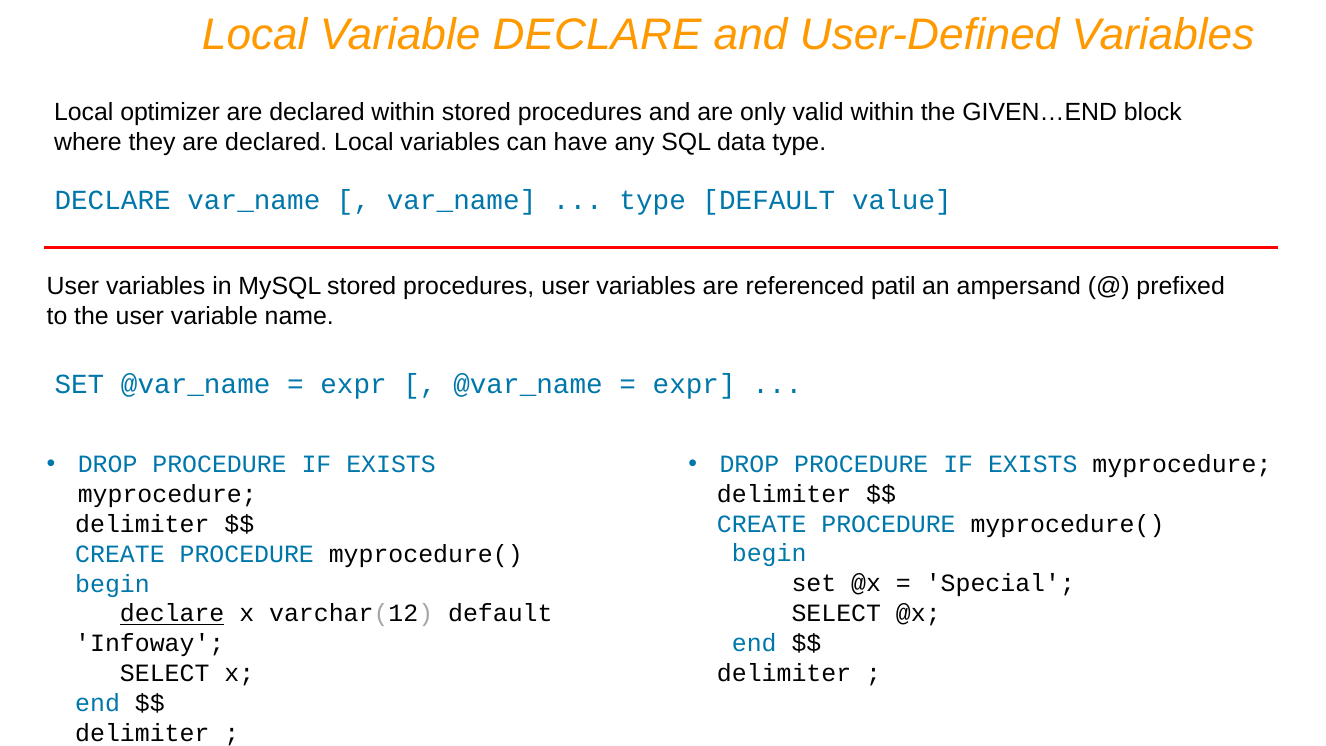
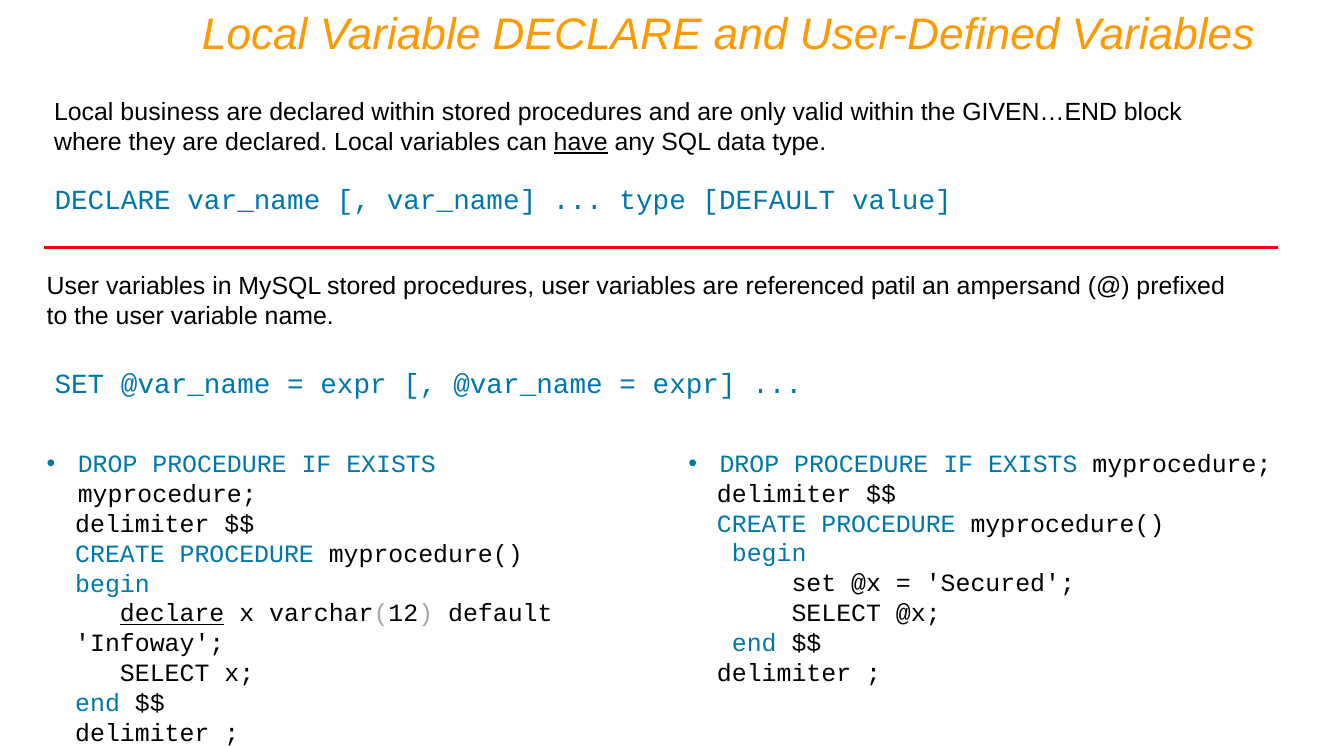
optimizer: optimizer -> business (170, 113)
have underline: none -> present (581, 142)
Special: Special -> Secured (1000, 583)
